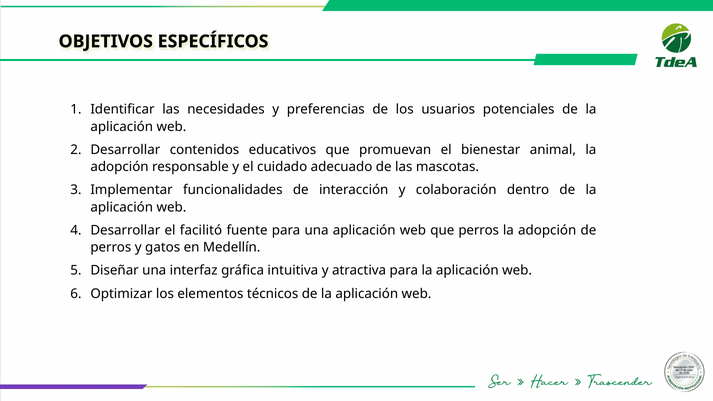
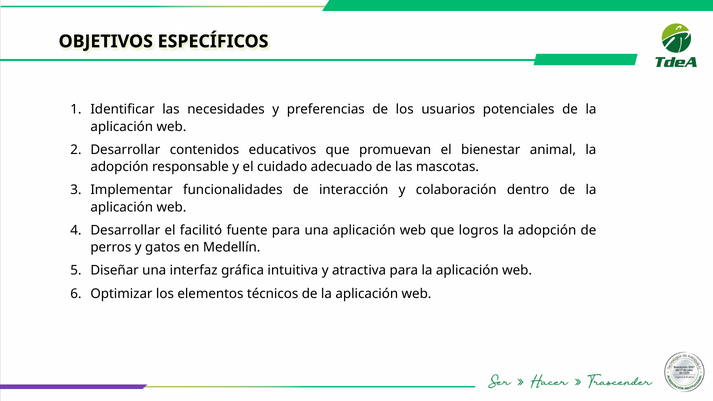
que perros: perros -> logros (479, 230)
